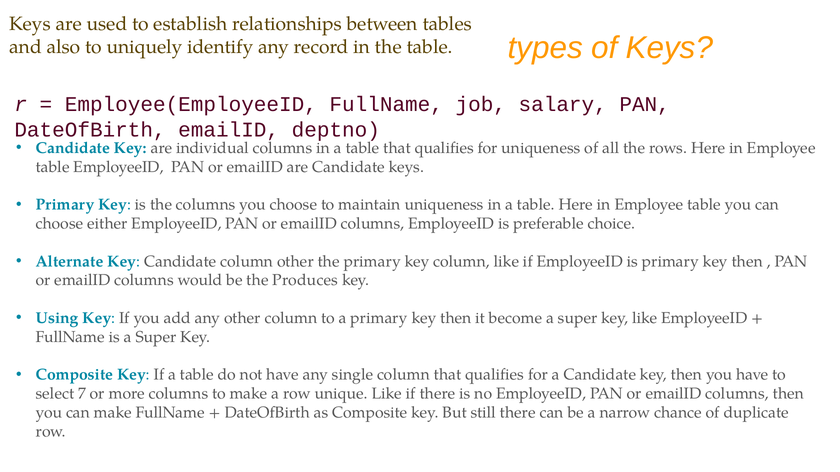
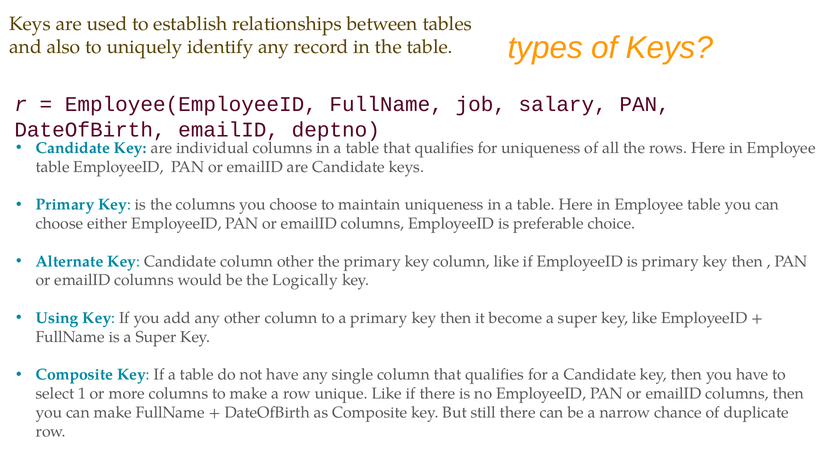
Produces: Produces -> Logically (305, 281)
7: 7 -> 1 (82, 394)
